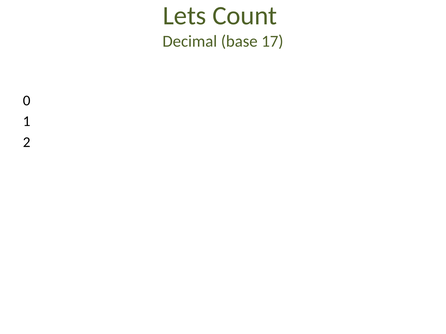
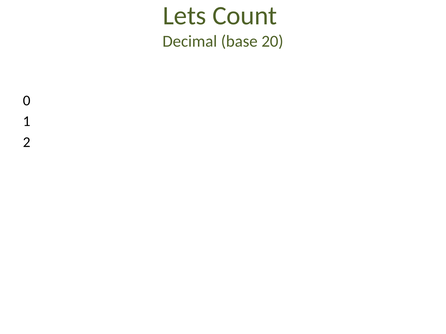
17: 17 -> 20 (272, 41)
